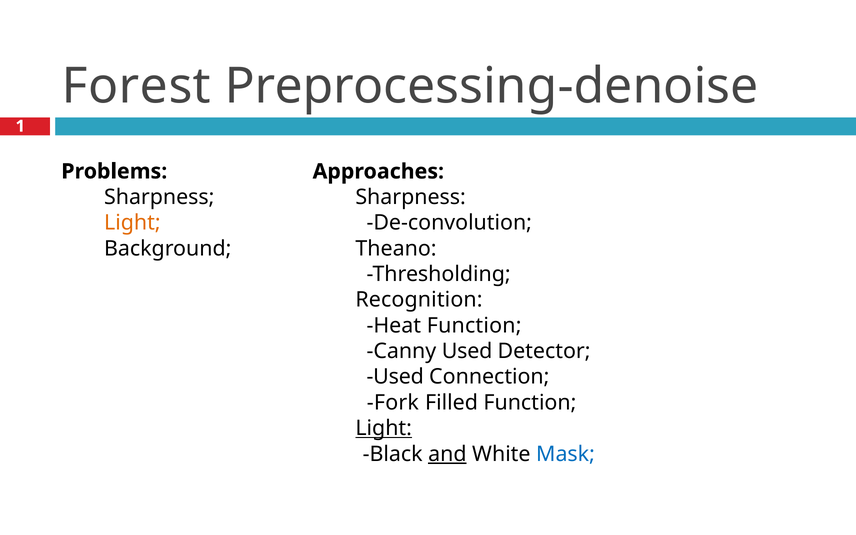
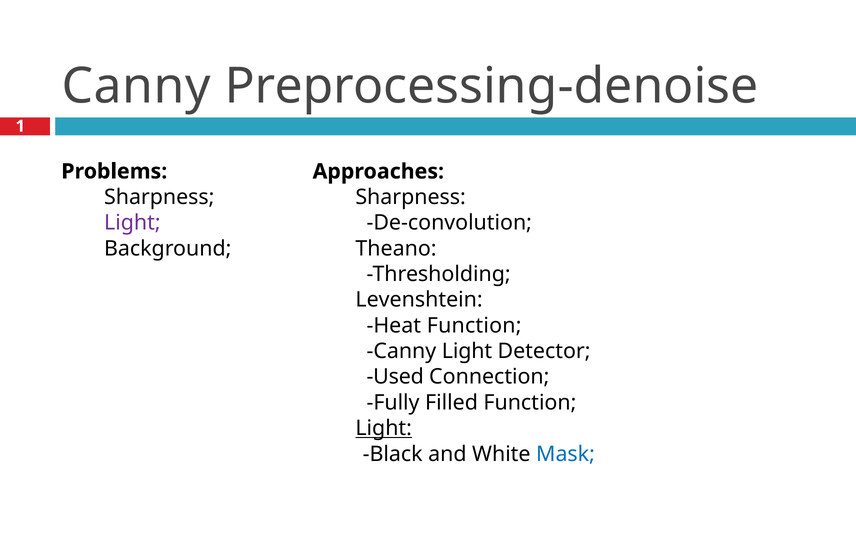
Forest: Forest -> Canny (136, 86)
Light colour: orange -> purple (132, 223)
Recognition: Recognition -> Levenshtein (419, 300)
Canny Used: Used -> Light (467, 351)
Fork: Fork -> Fully (393, 403)
and underline: present -> none (447, 454)
